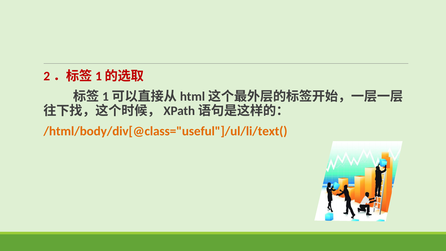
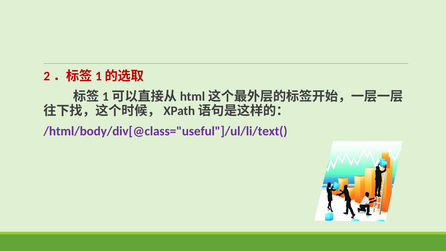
/html/body/div[@class="useful"]/ul/li/text( colour: orange -> purple (165, 131)
